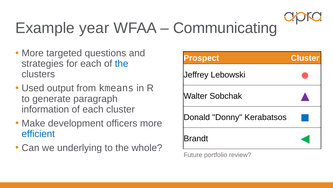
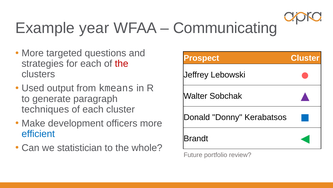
the colour: blue -> red (122, 64)
information: information -> techniques (45, 109)
underlying: underlying -> statistician (80, 147)
